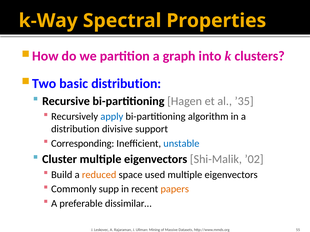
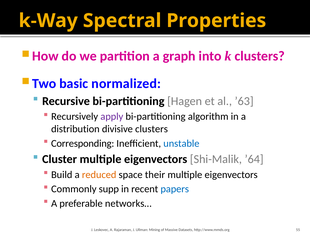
basic distribution: distribution -> normalized (126, 84)
’35: ’35 -> ’63 (244, 101)
apply colour: blue -> purple (112, 117)
divisive support: support -> clusters (152, 129)
’02: ’02 -> ’64 (254, 160)
used: used -> their (155, 175)
papers colour: orange -> blue (175, 189)
dissimilar…: dissimilar… -> networks… (128, 204)
